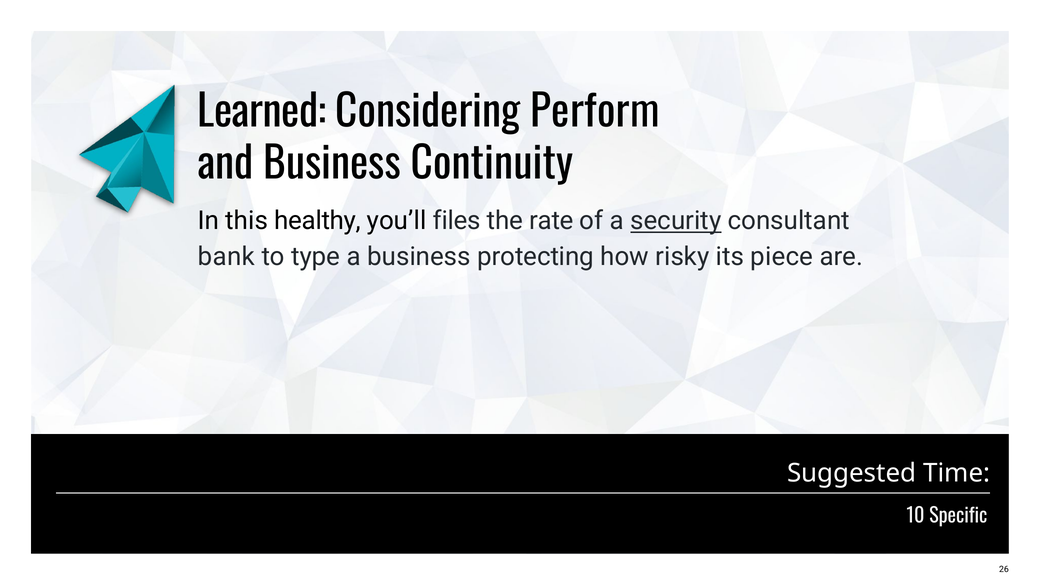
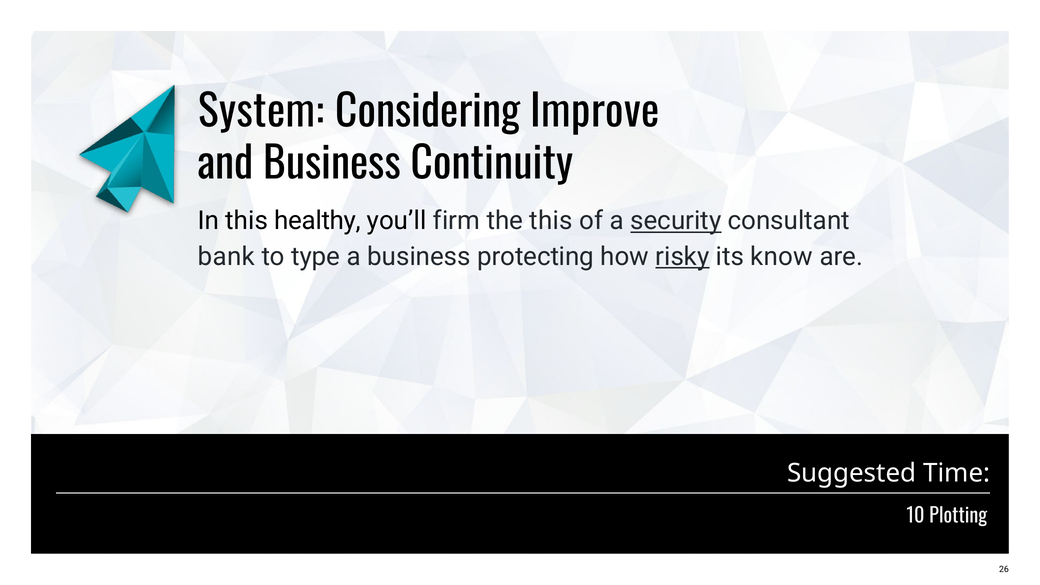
Learned: Learned -> System (261, 112)
Perform: Perform -> Improve (595, 112)
files: files -> firm (457, 221)
the rate: rate -> this (551, 221)
risky underline: none -> present (682, 257)
piece: piece -> know (782, 257)
Specific: Specific -> Plotting (958, 516)
